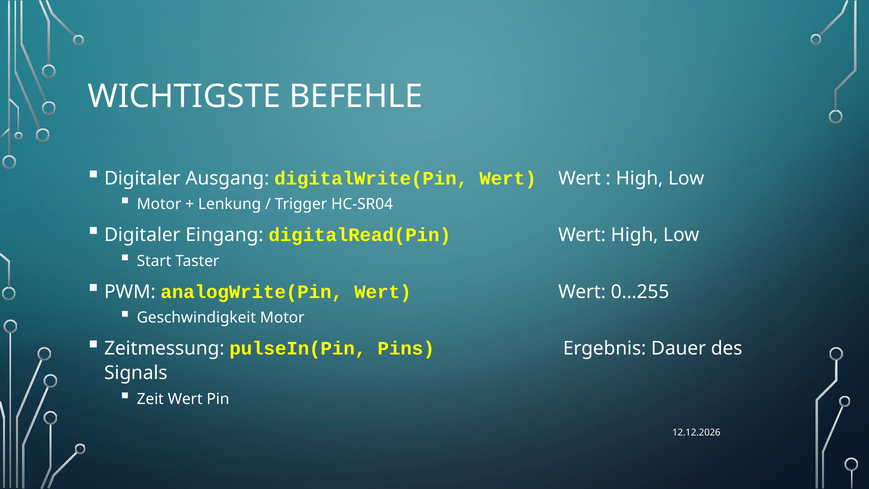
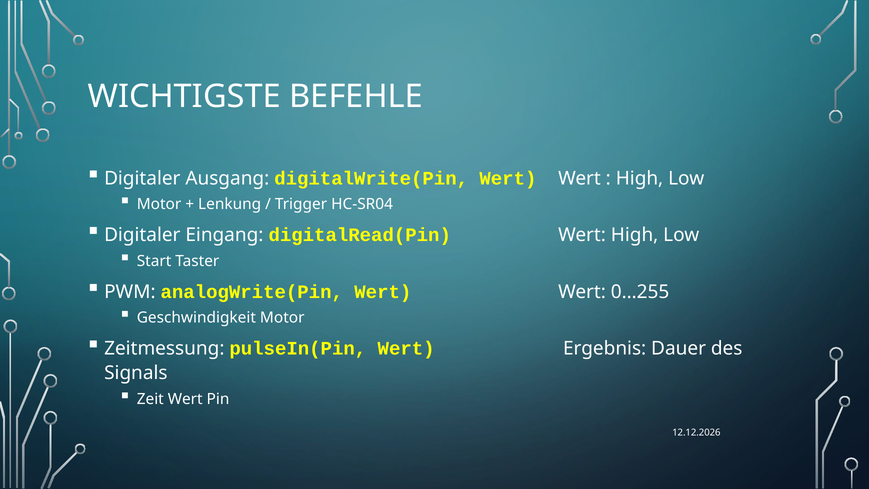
pulseIn(Pin Pins: Pins -> Wert (406, 348)
